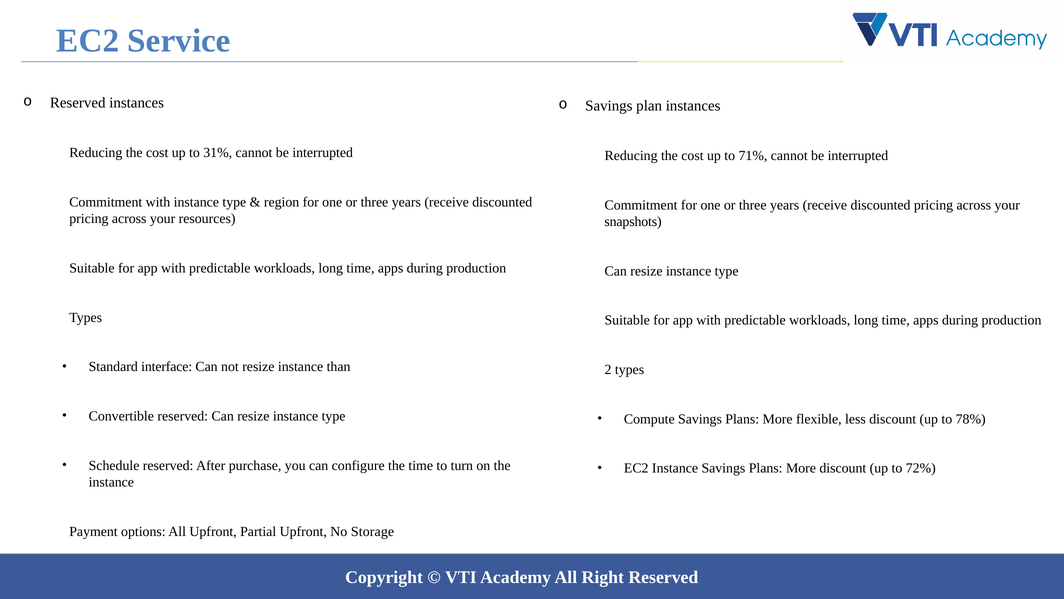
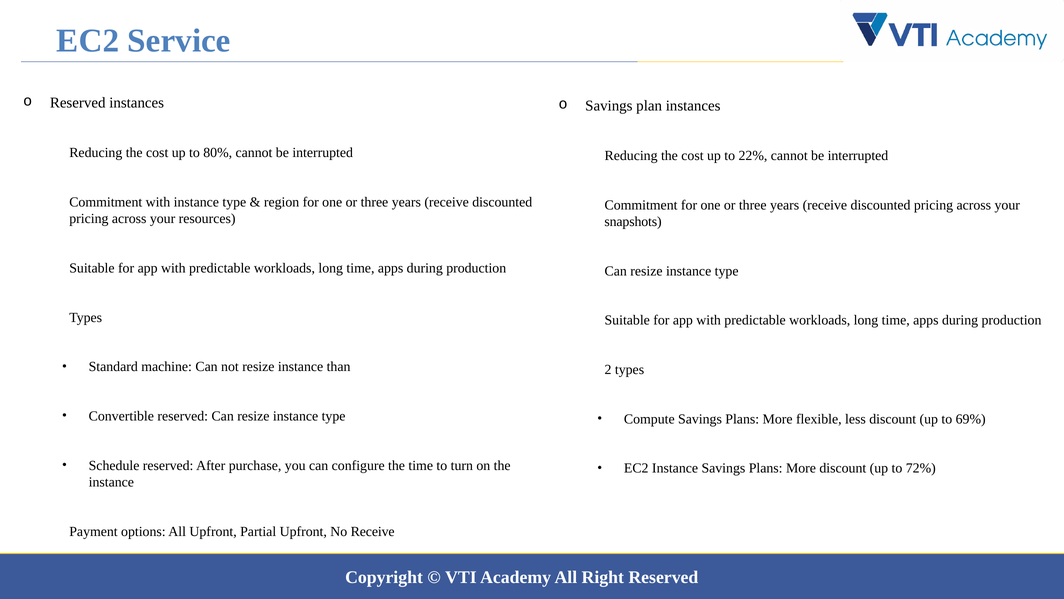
31%: 31% -> 80% (218, 153)
71%: 71% -> 22% (753, 156)
interface: interface -> machine (167, 367)
78%: 78% -> 69% (971, 419)
No Storage: Storage -> Receive (373, 531)
